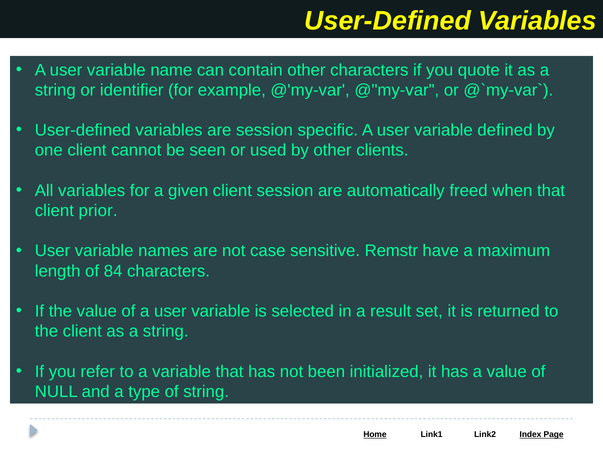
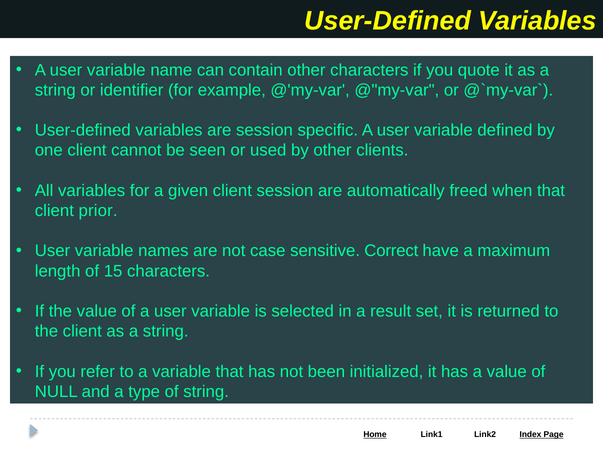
Remstr: Remstr -> Correct (391, 251)
84: 84 -> 15 (113, 271)
